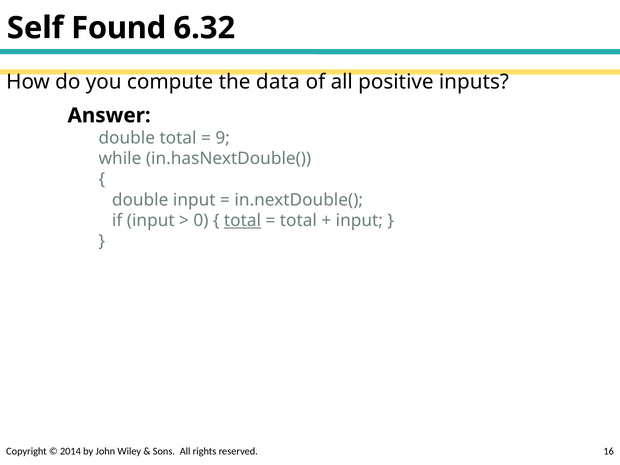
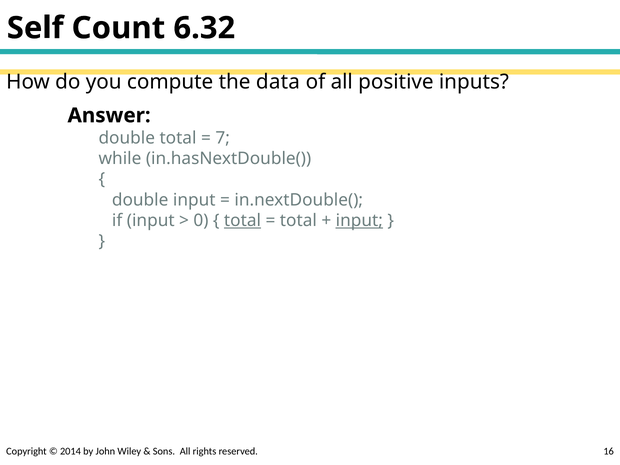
Found: Found -> Count (118, 28)
9: 9 -> 7 (223, 138)
input underline: none -> present (359, 221)
